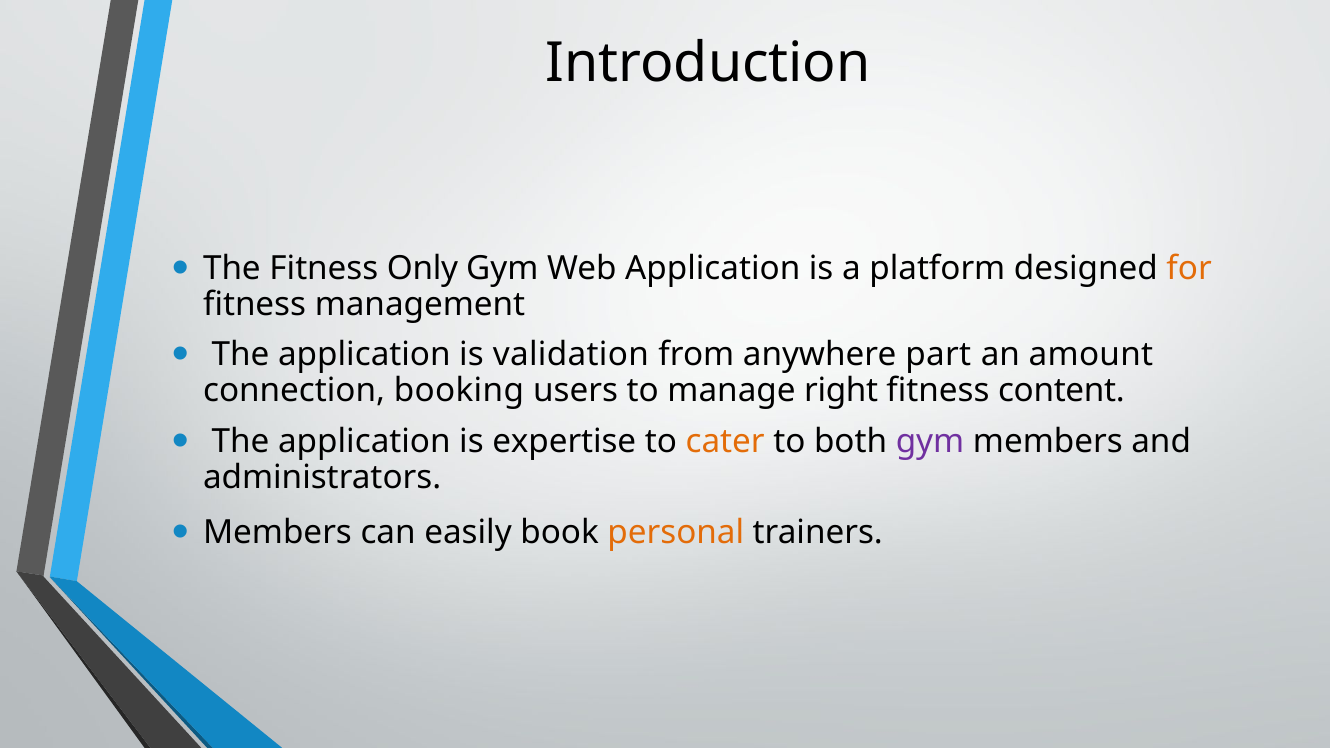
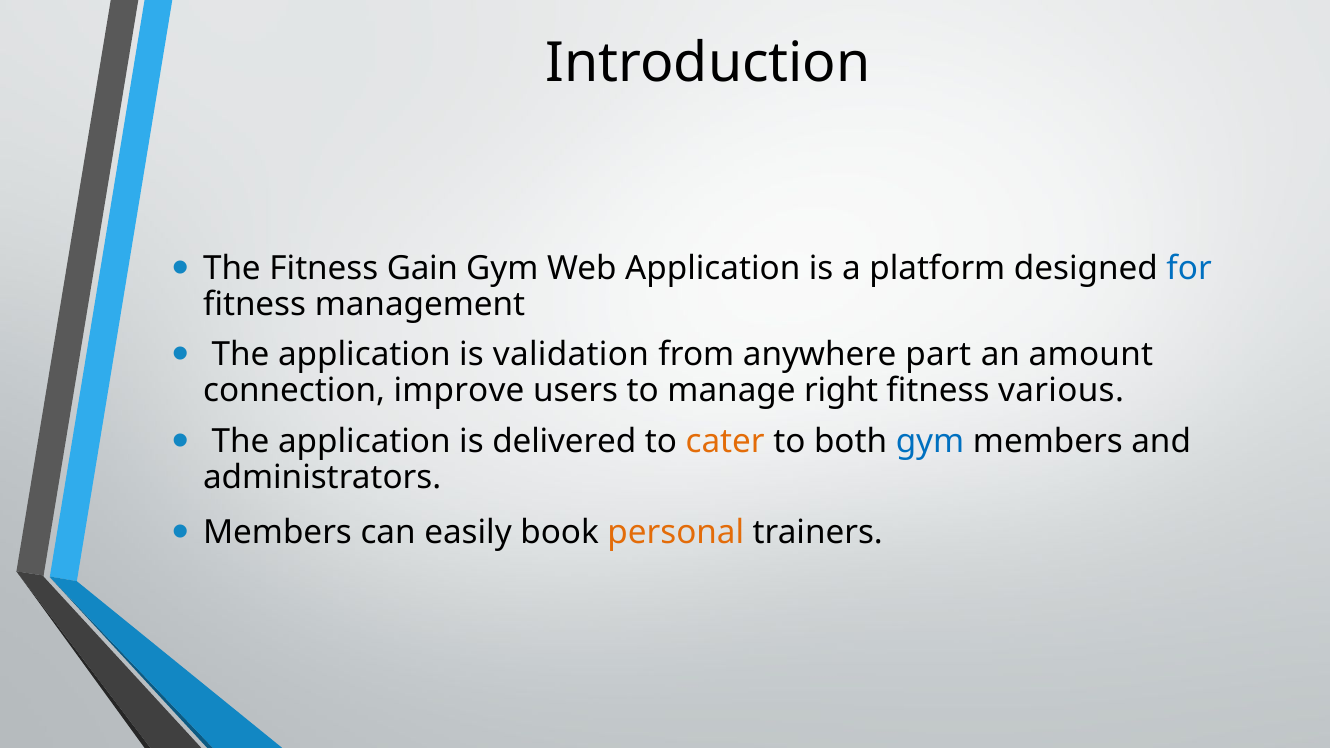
Only: Only -> Gain (422, 268)
for colour: orange -> blue (1189, 268)
booking: booking -> improve (459, 391)
content: content -> various (1061, 391)
expertise: expertise -> delivered (564, 442)
gym colour: purple -> blue (930, 442)
